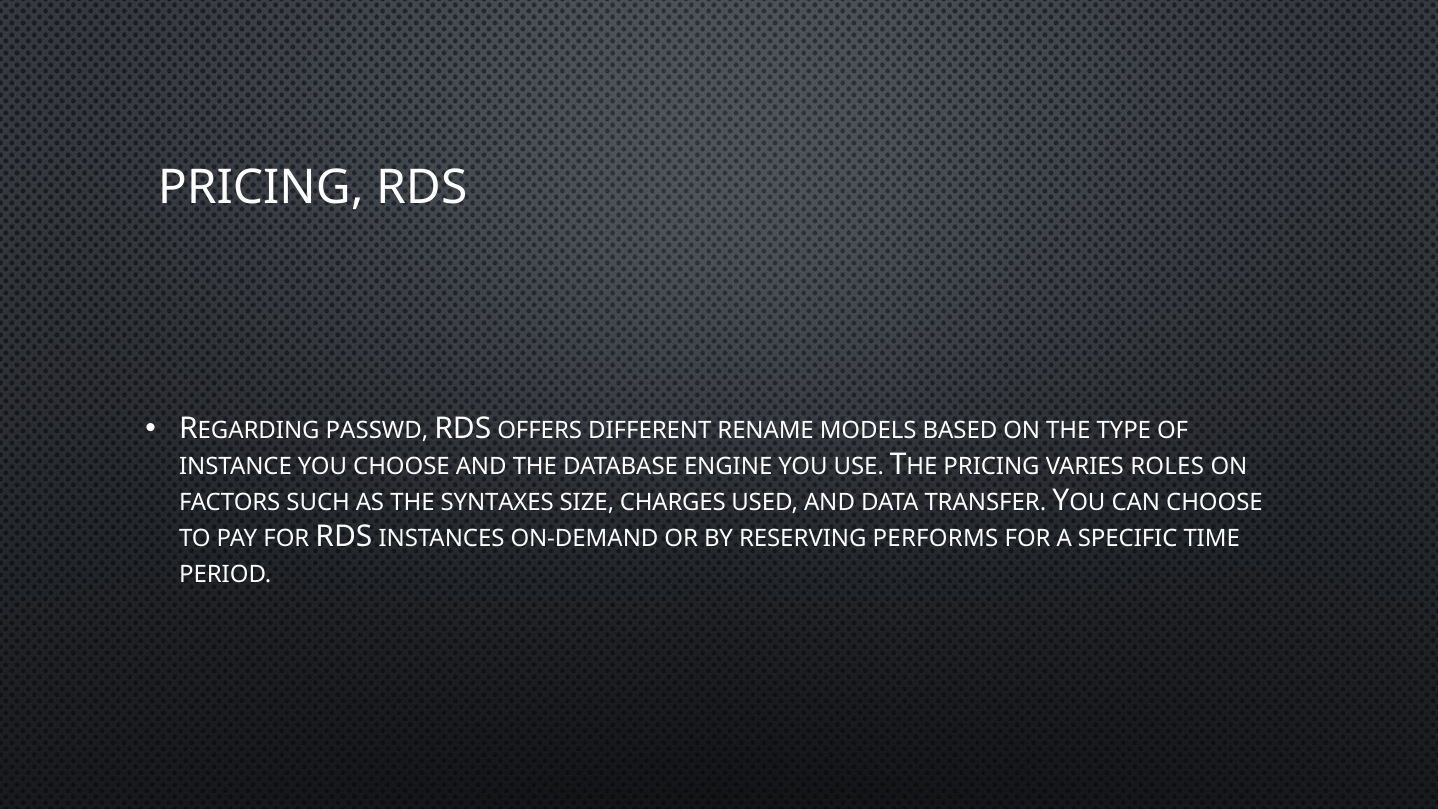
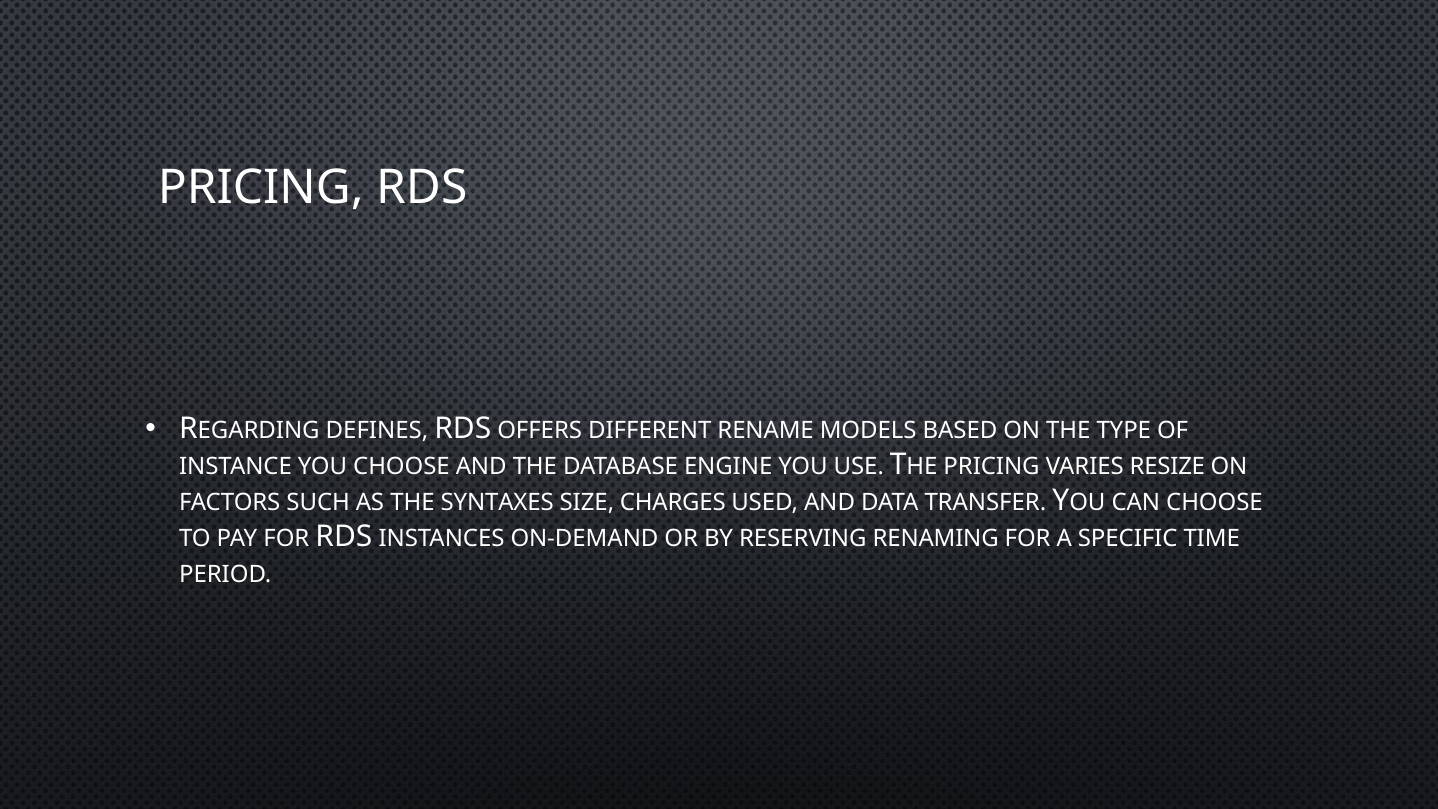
PASSWD: PASSWD -> DEFINES (377, 431)
ROLES: ROLES -> RESIZE (1167, 467)
PERFORMS: PERFORMS -> RENAMING (936, 539)
